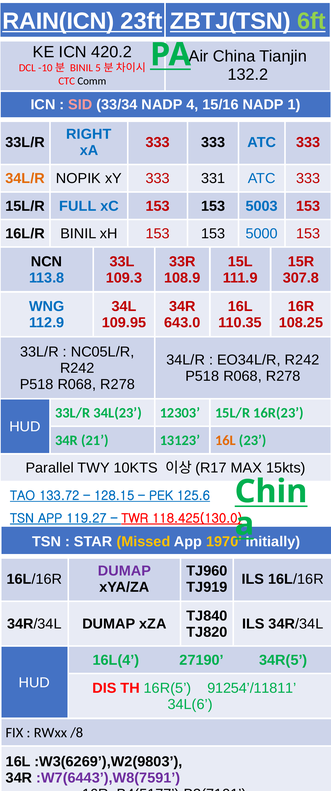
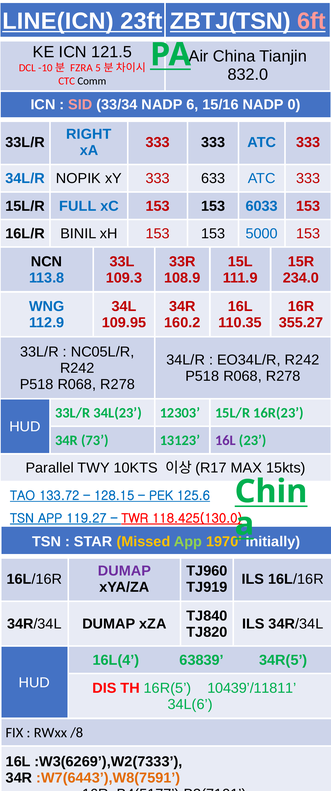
RAIN(ICN: RAIN(ICN -> LINE(ICN (58, 21)
6ft colour: light green -> pink (311, 21)
420.2: 420.2 -> 121.5 (112, 52)
BINIL: BINIL -> FZRA (81, 68)
132.2: 132.2 -> 832.0 (248, 75)
4: 4 -> 6 (192, 105)
1: 1 -> 0 (294, 105)
34L/R colour: orange -> blue (25, 179)
331: 331 -> 633 (213, 179)
5003: 5003 -> 6033 (262, 206)
307.8: 307.8 -> 234.0 (301, 278)
643.0: 643.0 -> 160.2 (182, 323)
108.25: 108.25 -> 355.27 (301, 323)
21: 21 -> 73 (95, 441)
16L colour: orange -> purple (225, 441)
App colour: white -> light green (188, 542)
27190: 27190 -> 63839 (202, 661)
91254’/11811: 91254’/11811 -> 10439’/11811 (252, 689)
:W3(6269’),W2(9803: :W3(6269’),W2(9803 -> :W3(6269’),W2(7333 (108, 762)
:W7(6443’),W8(7591 colour: purple -> orange (108, 779)
